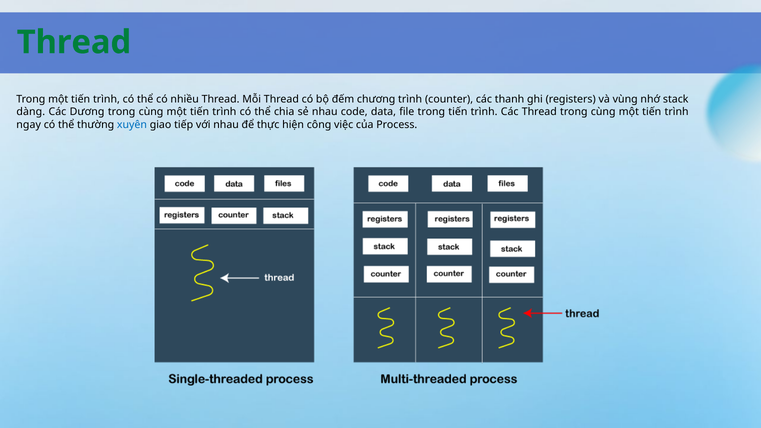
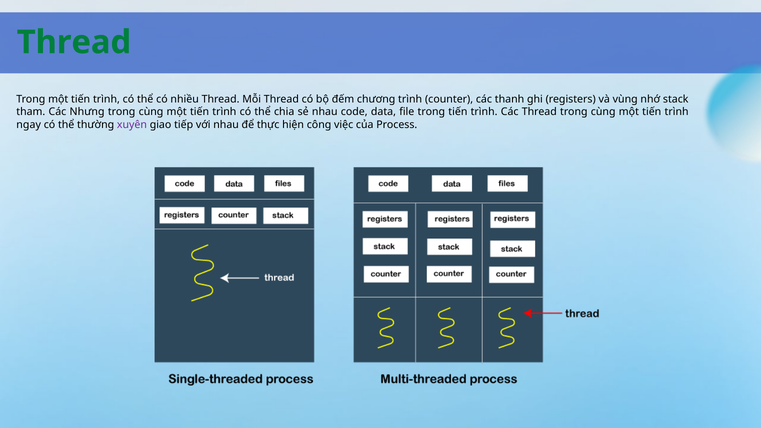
dàng: dàng -> tham (31, 112)
Dương: Dương -> Nhưng (87, 112)
xuyên colour: blue -> purple (132, 125)
